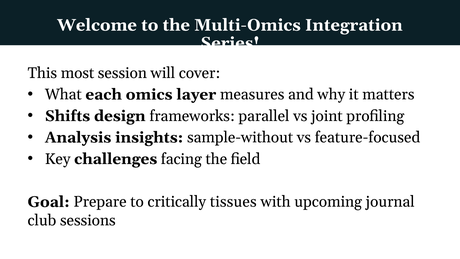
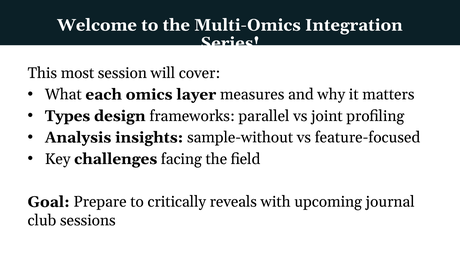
Shifts: Shifts -> Types (68, 116)
tissues: tissues -> reveals (233, 202)
